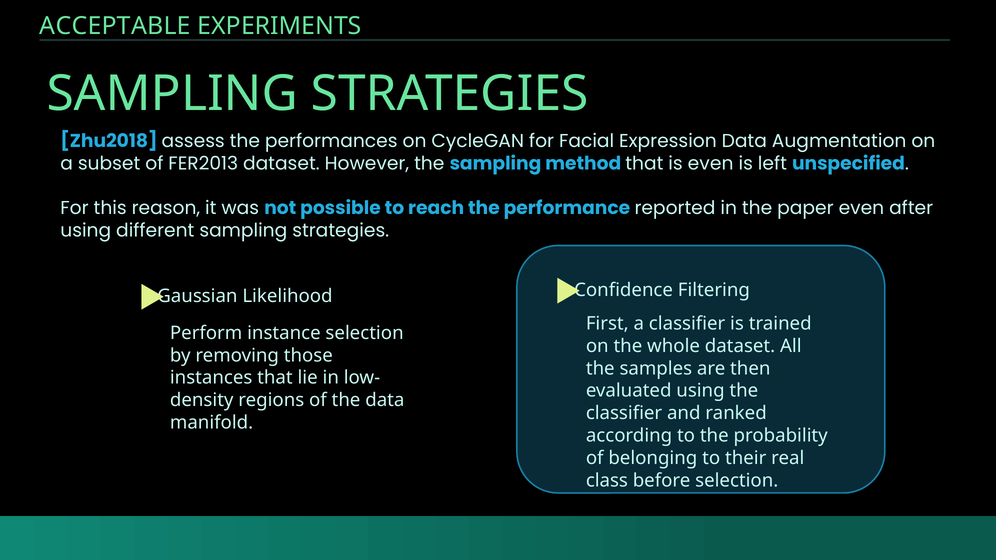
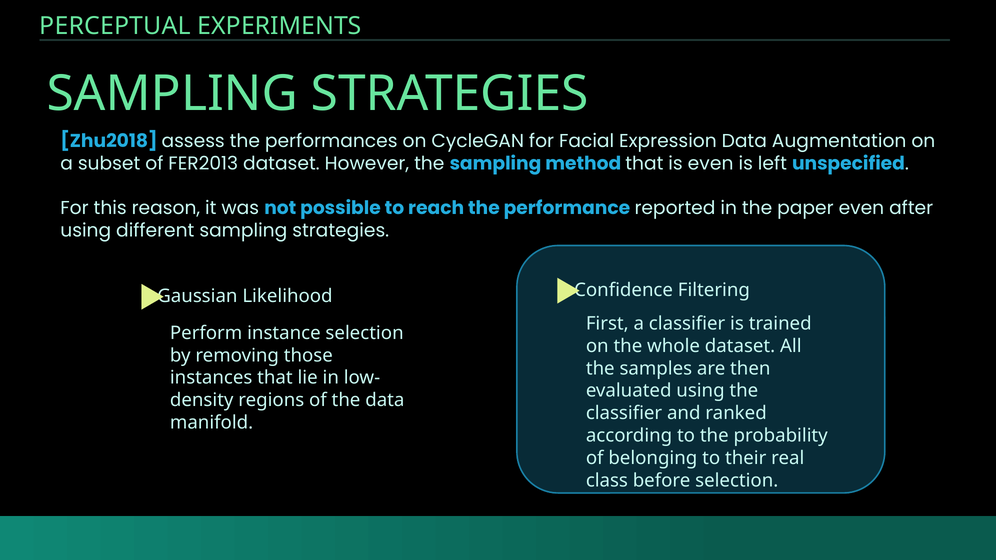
ACCEPTABLE: ACCEPTABLE -> PERCEPTUAL (115, 26)
